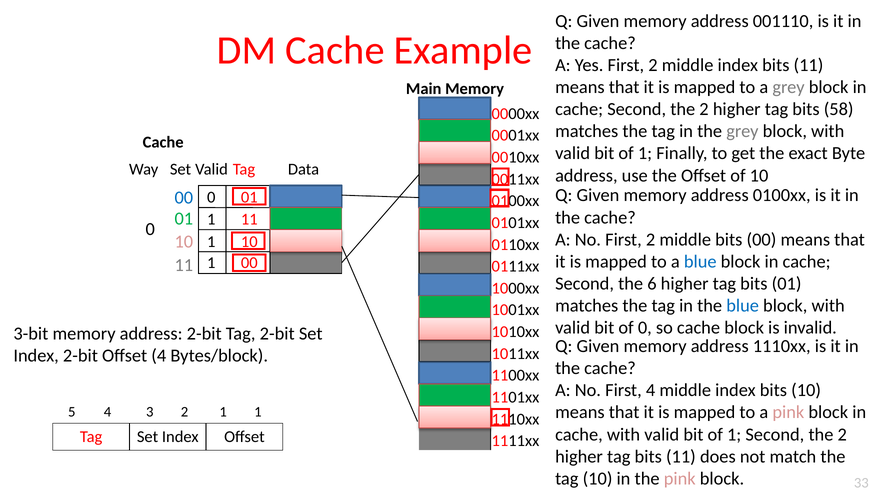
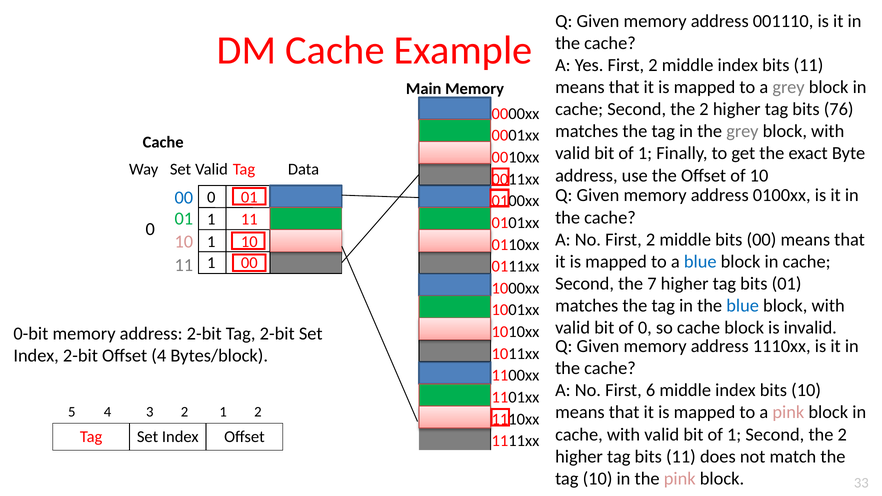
58: 58 -> 76 (839, 109)
6: 6 -> 7 (652, 284)
3-bit: 3-bit -> 0-bit (31, 334)
First 4: 4 -> 6 (651, 390)
2 1 1: 1 -> 2 (258, 412)
